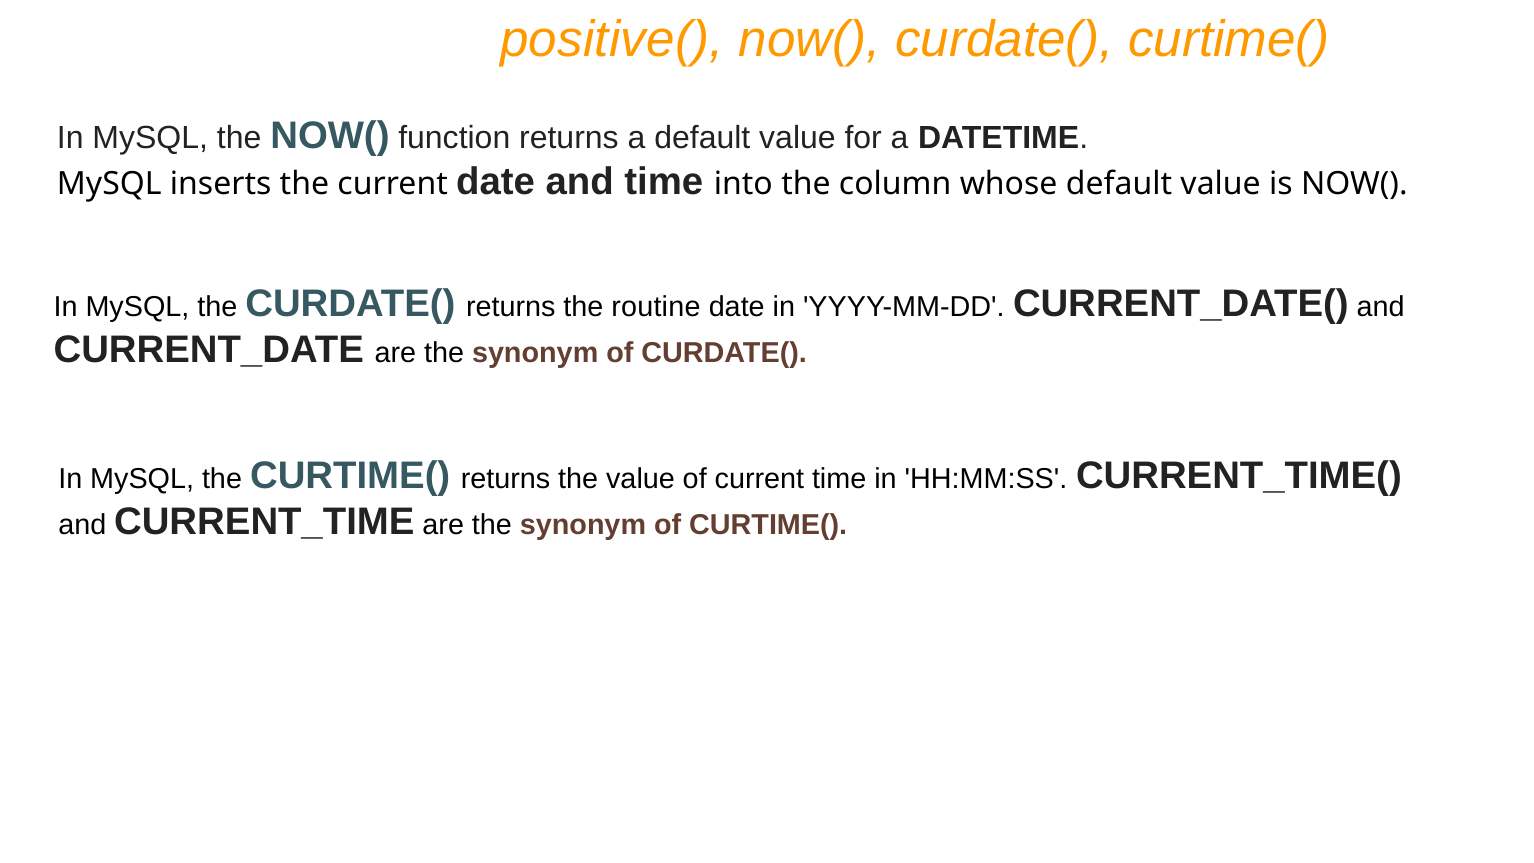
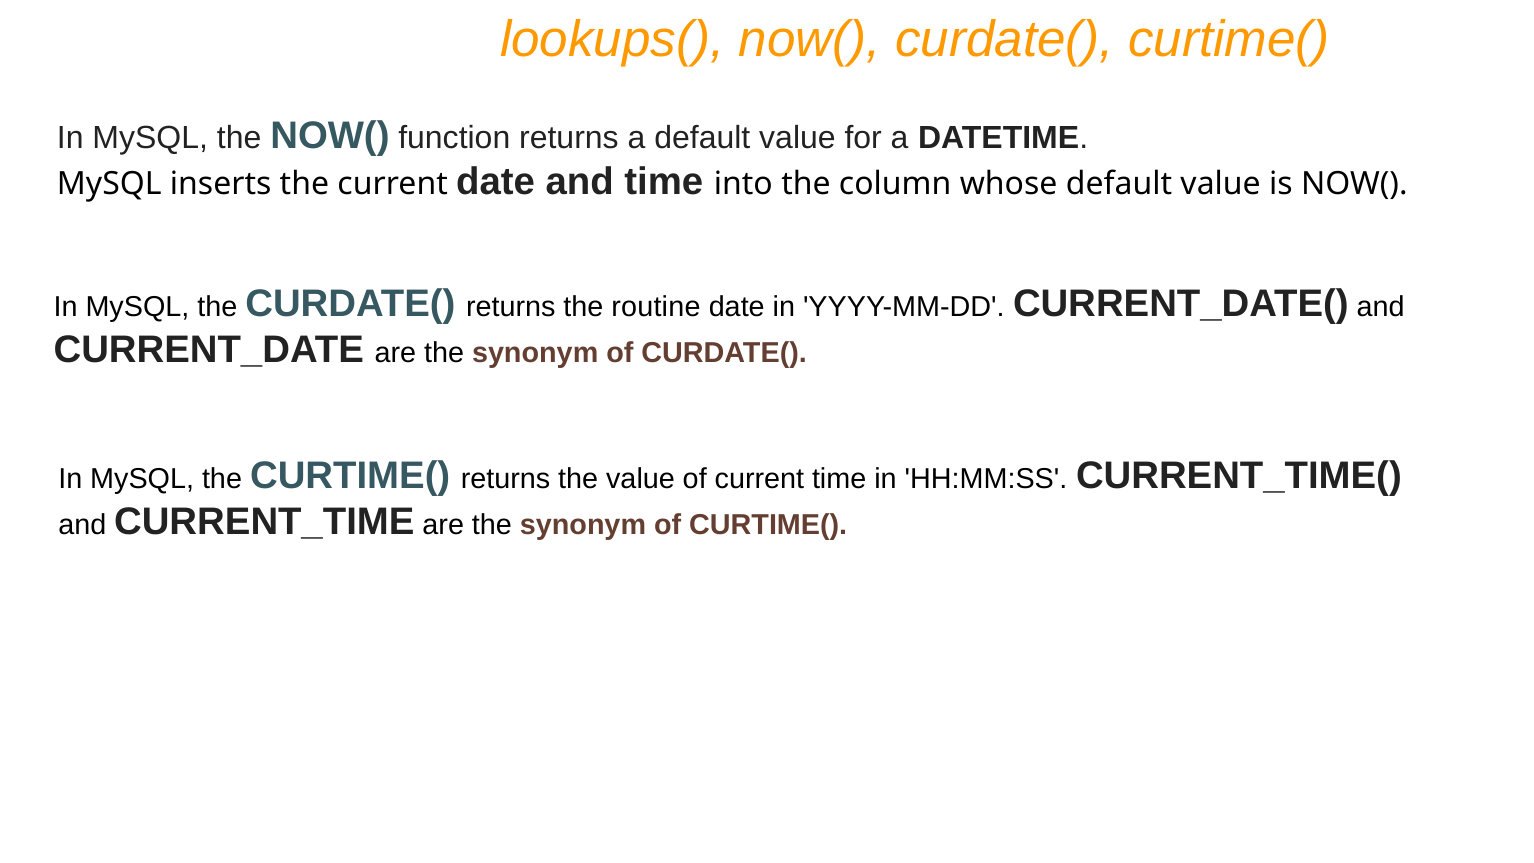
positive(: positive( -> lookups( (612, 40)
